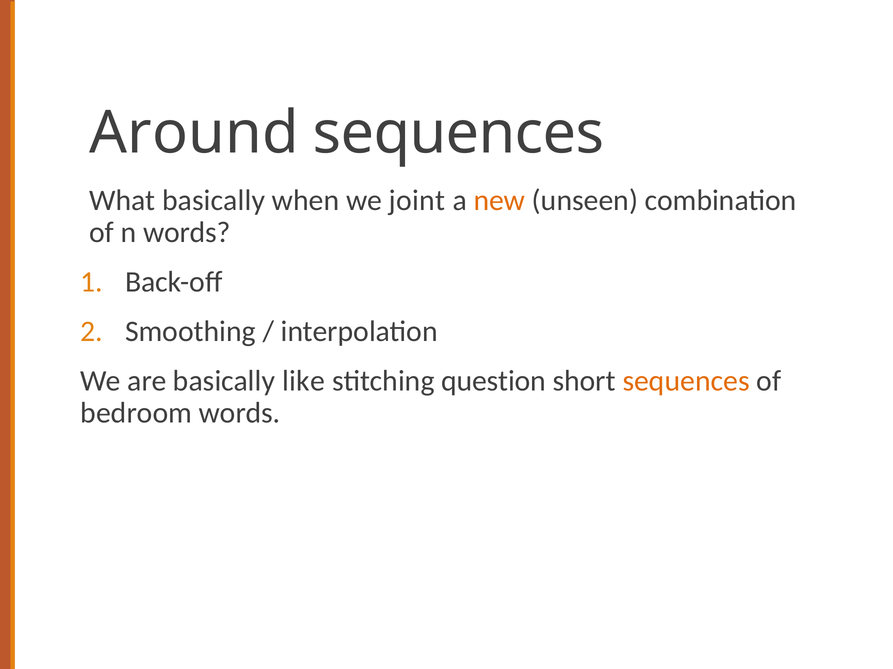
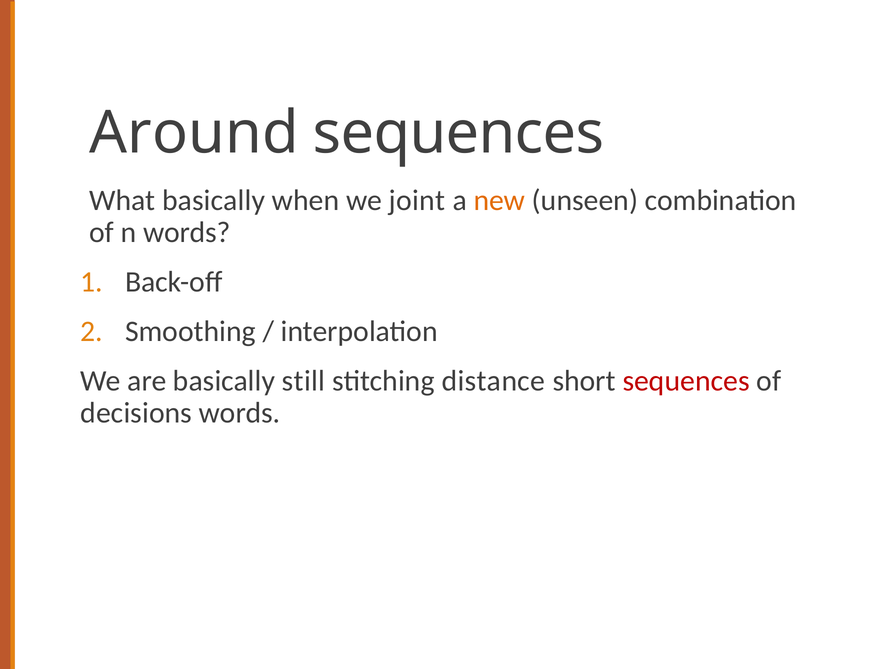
like: like -> still (304, 381)
question: question -> distance (493, 381)
sequences colour: orange -> red (686, 381)
bedroom: bedroom -> decisions (136, 413)
